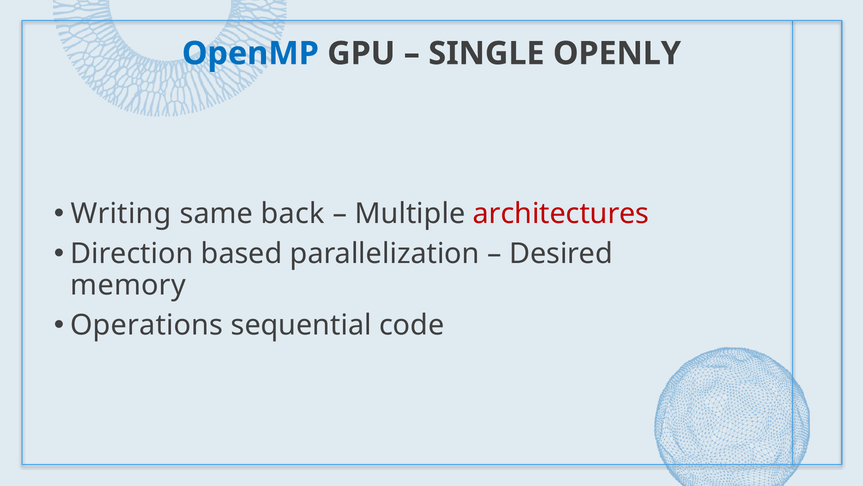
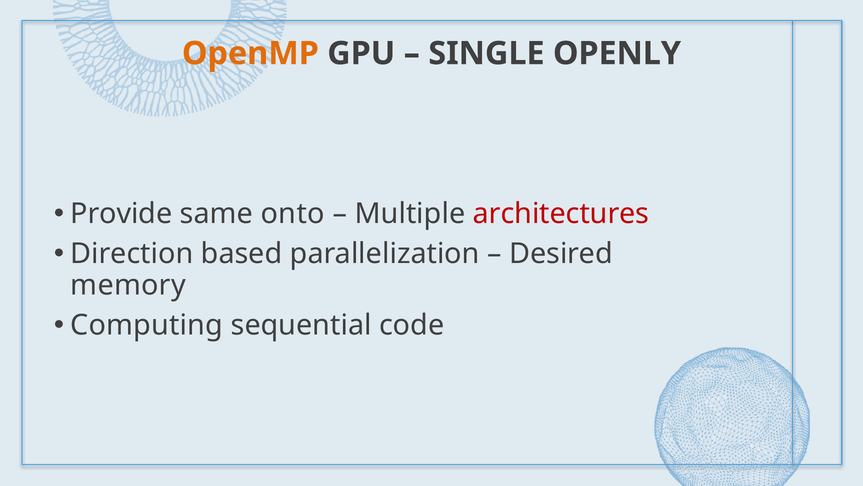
OpenMP colour: blue -> orange (250, 53)
Writing: Writing -> Provide (121, 214)
back: back -> onto (293, 214)
Operations: Operations -> Computing (147, 325)
